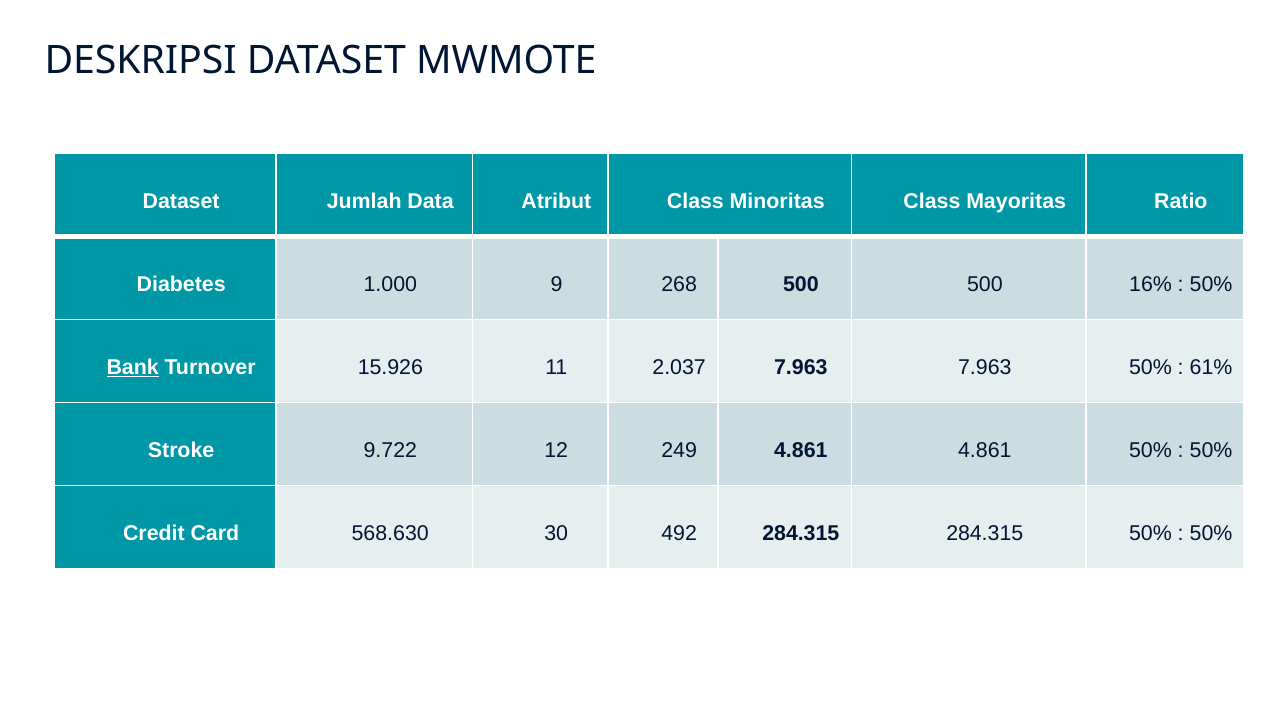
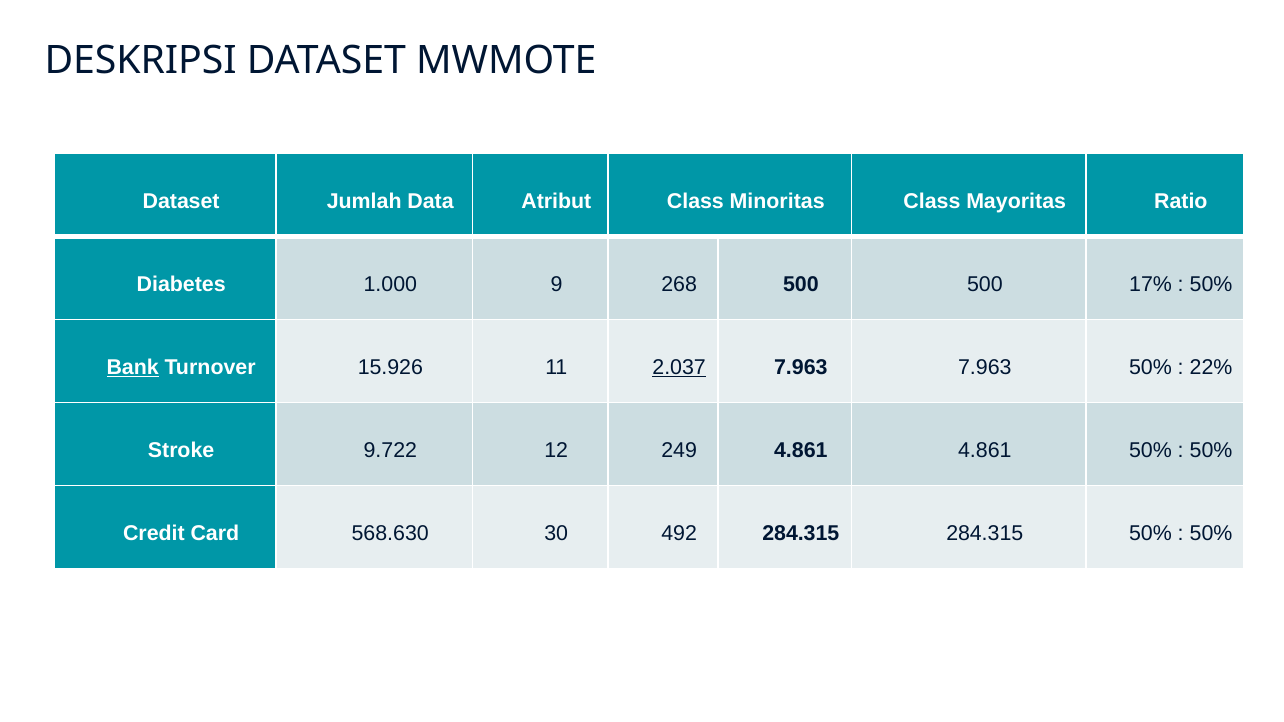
16%: 16% -> 17% (1151, 284)
2.037 underline: none -> present (679, 367)
61%: 61% -> 22% (1211, 367)
